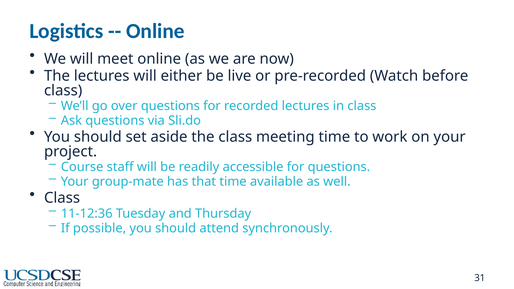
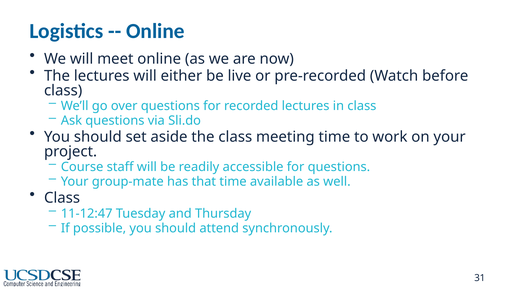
11-12:36: 11-12:36 -> 11-12:47 (87, 214)
